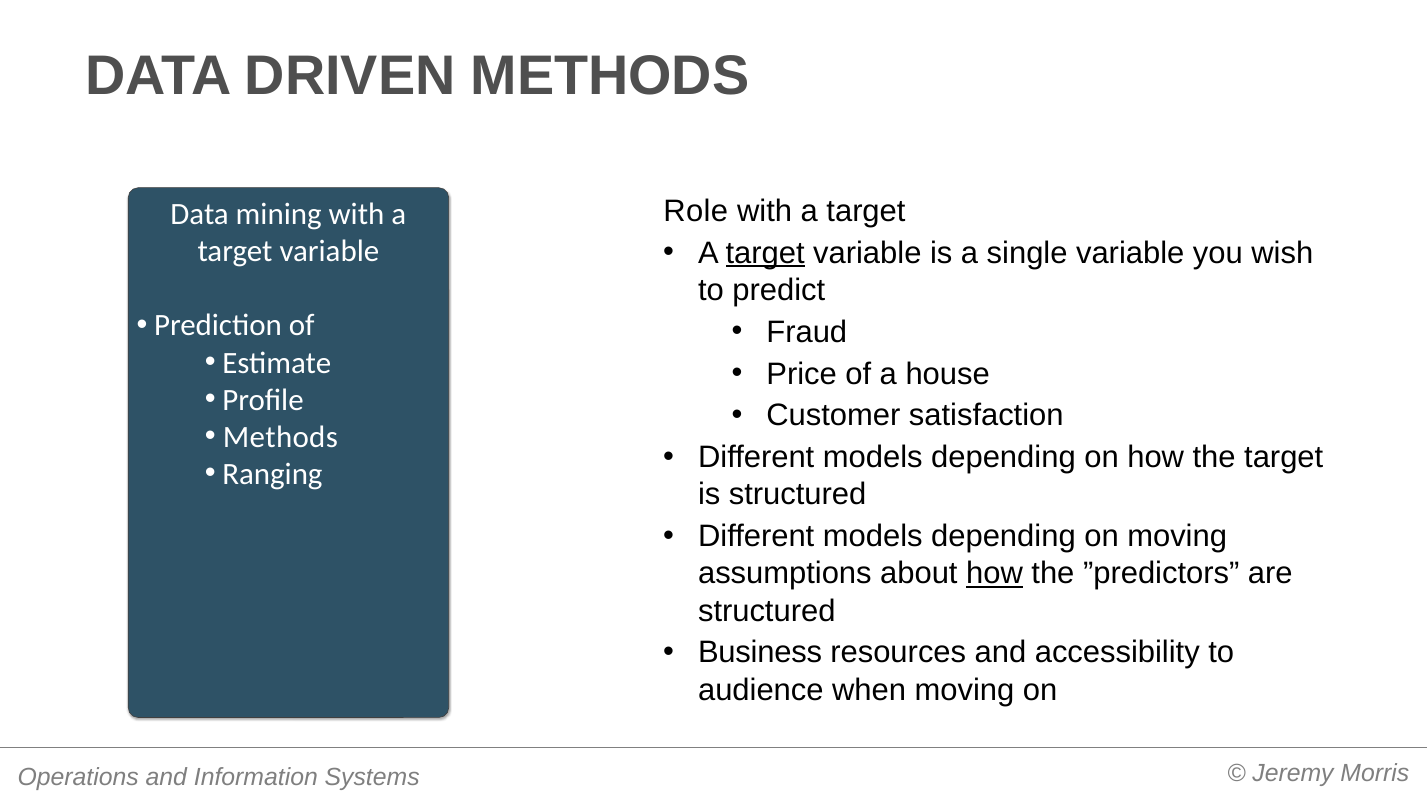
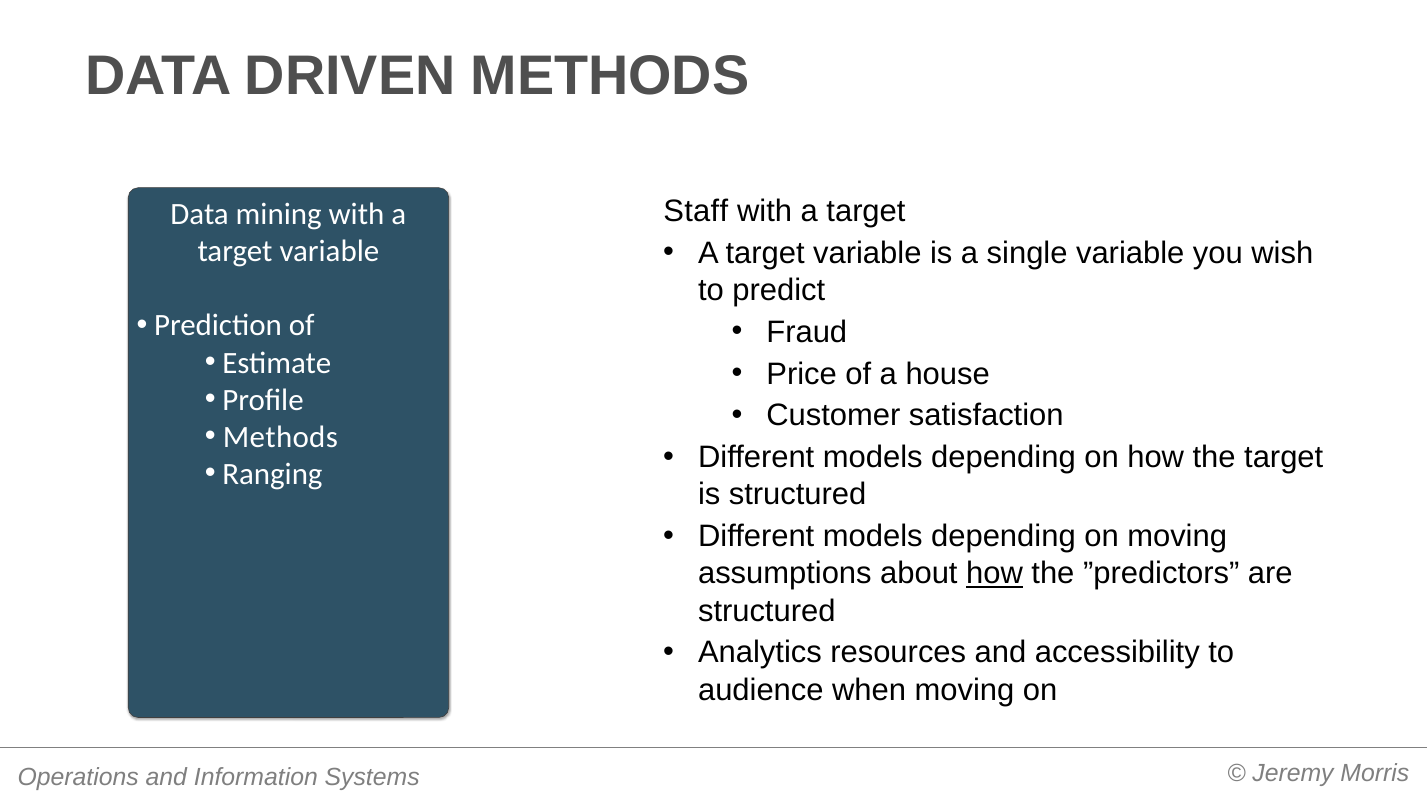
Role: Role -> Staff (696, 211)
target underline: present -> none (765, 253)
Business: Business -> Analytics (760, 652)
